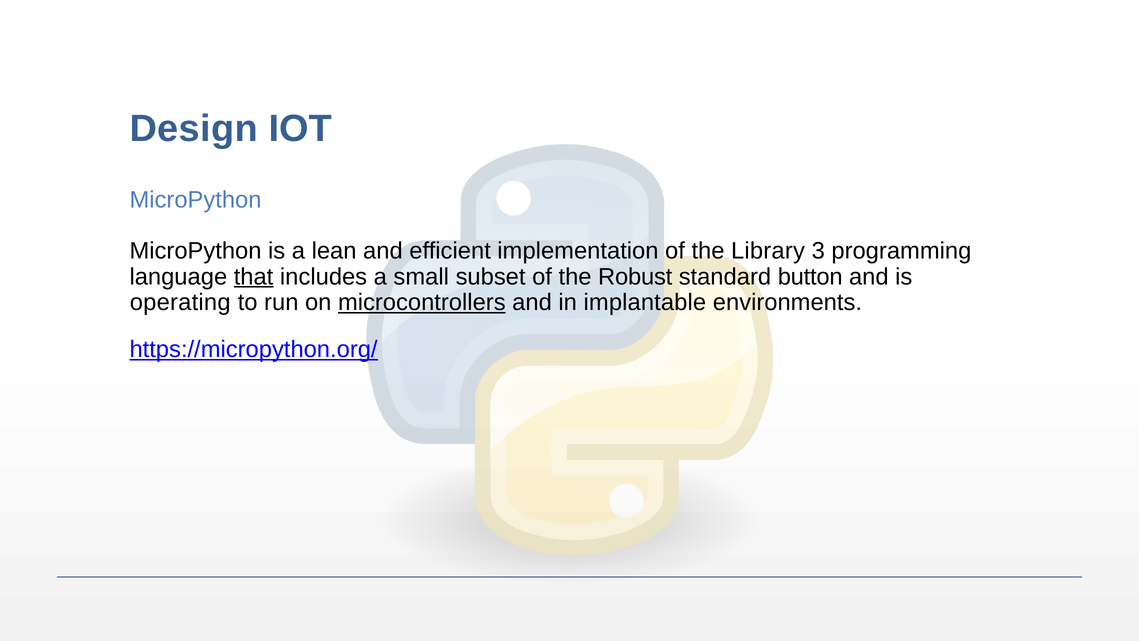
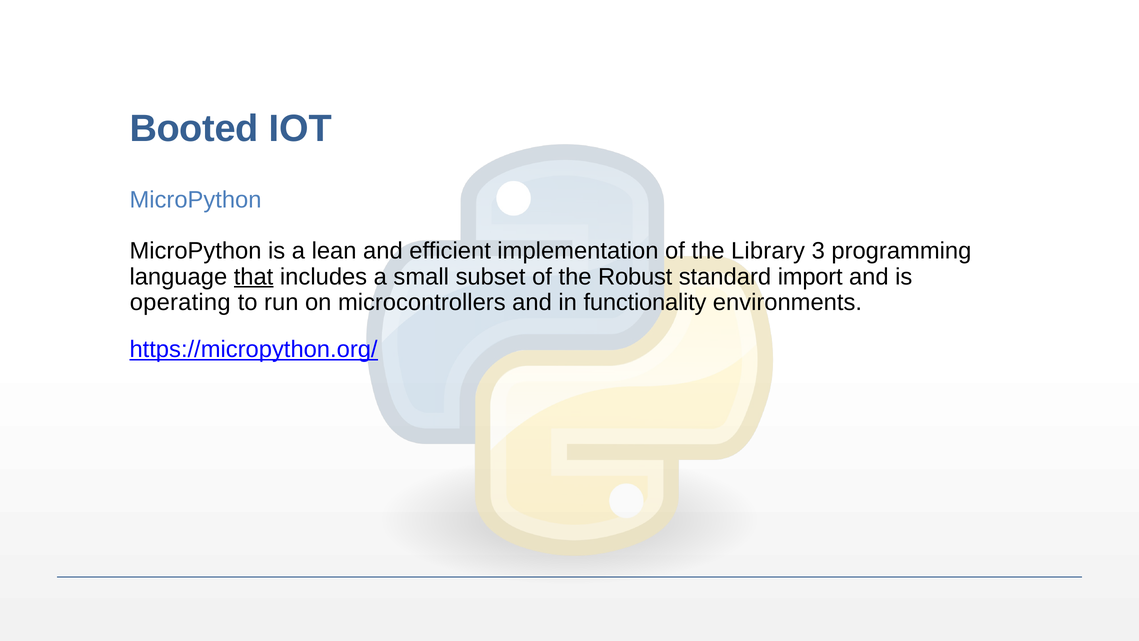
Design: Design -> Booted (194, 129)
button: button -> import (810, 277)
microcontrollers underline: present -> none (422, 302)
implantable: implantable -> functionality (645, 302)
